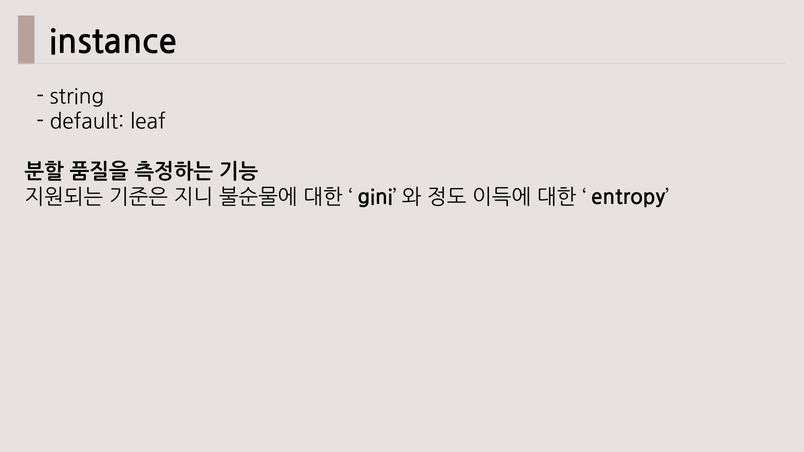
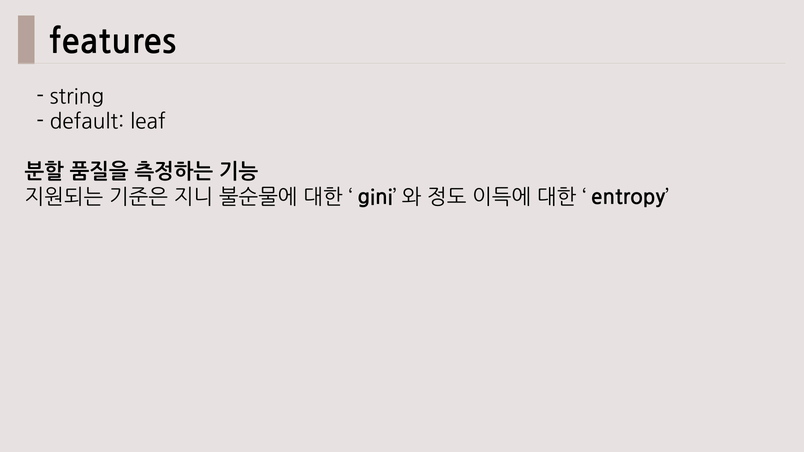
instance: instance -> features (113, 42)
